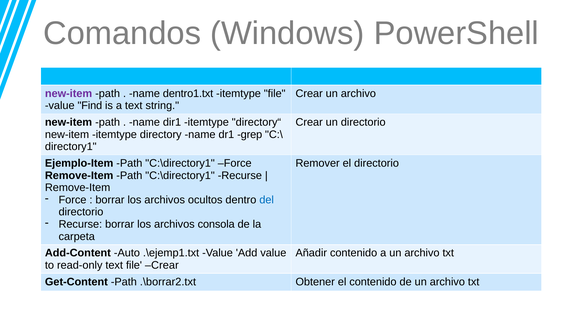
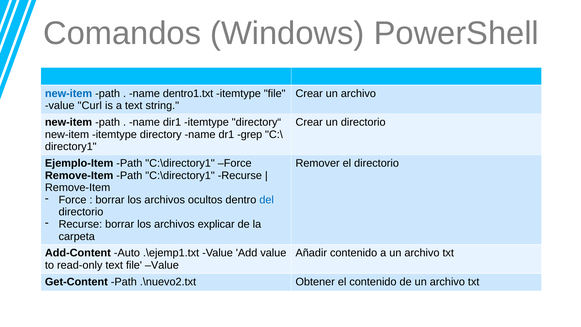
new-item colour: purple -> blue (69, 93)
Find: Find -> Curl (90, 106)
consola: consola -> explicar (216, 224)
text file Crear: Crear -> Value (162, 265)
.\borrar2.txt: .\borrar2.txt -> .\nuevo2.txt (168, 282)
